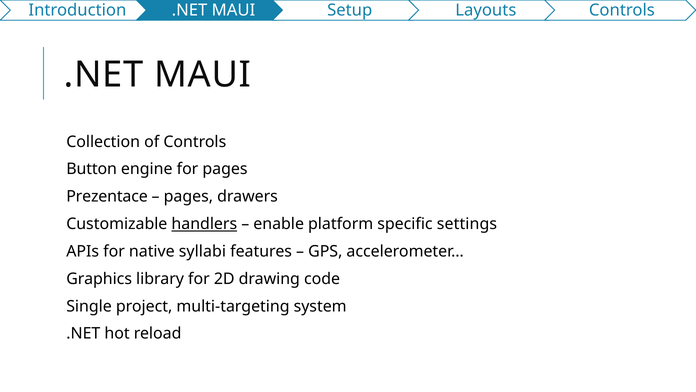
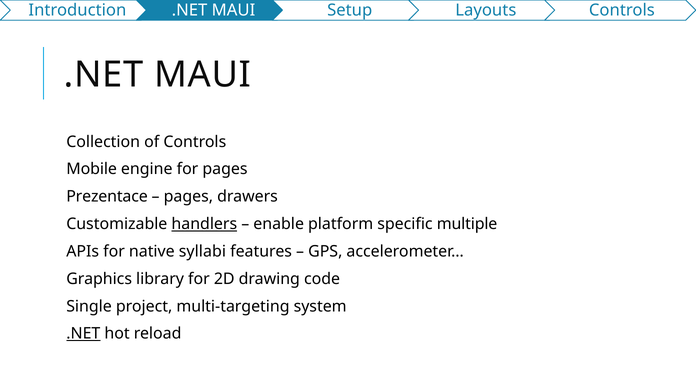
Button: Button -> Mobile (92, 169)
settings: settings -> multiple (467, 224)
.NET underline: none -> present (83, 333)
